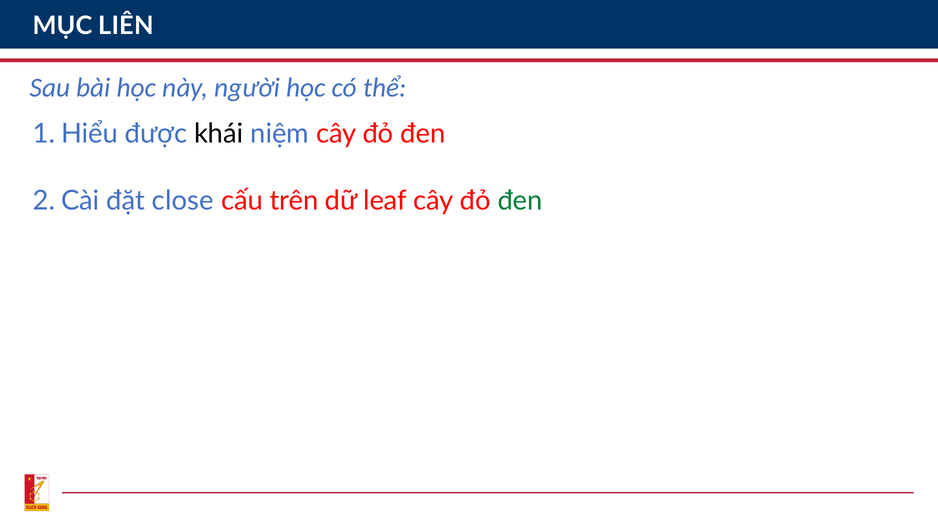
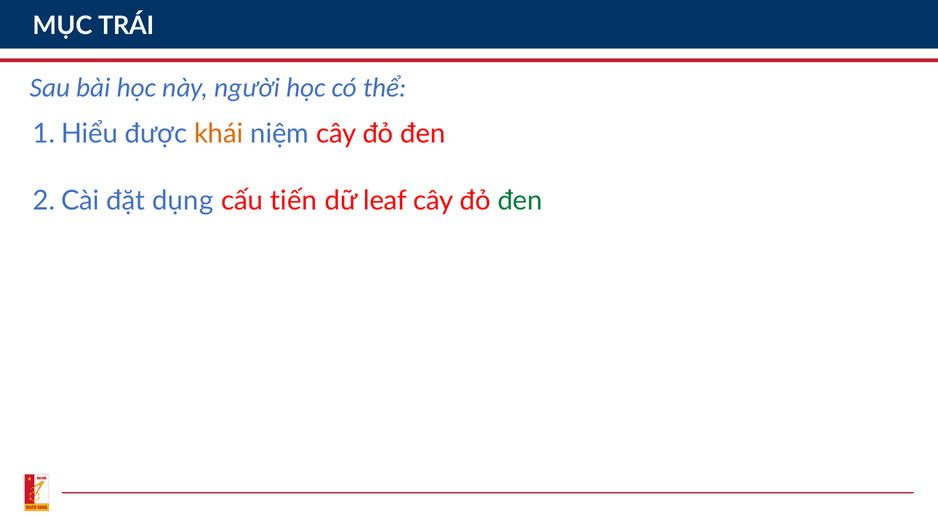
LIÊN: LIÊN -> TRÁI (126, 26)
khái colour: black -> orange (219, 134)
close: close -> dụng (183, 200)
trên: trên -> tiến (294, 200)
